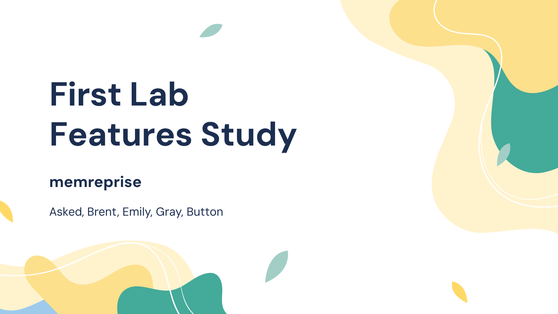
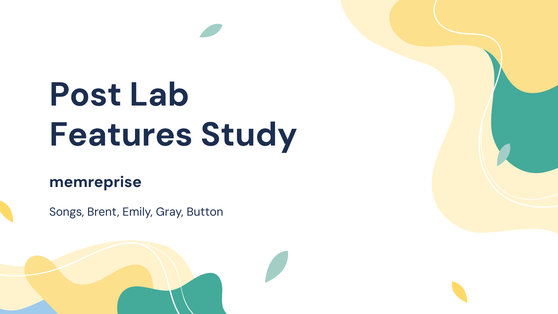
First: First -> Post (85, 95)
Asked: Asked -> Songs (67, 212)
